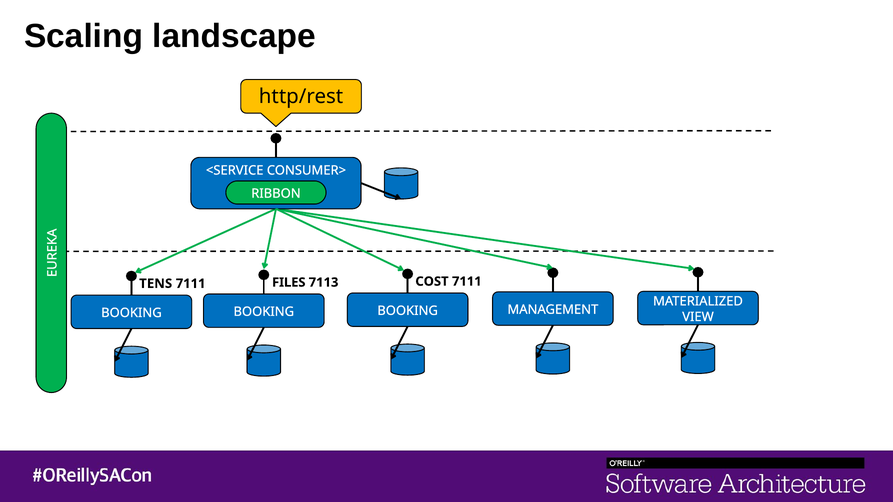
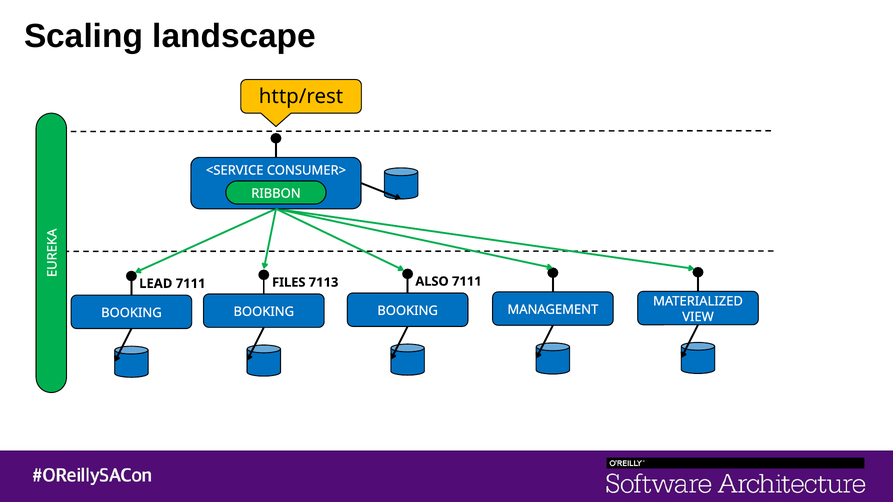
COST: COST -> ALSO (432, 282)
TENS: TENS -> LEAD (156, 284)
